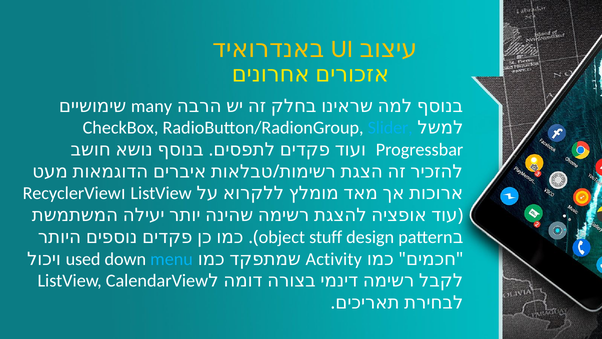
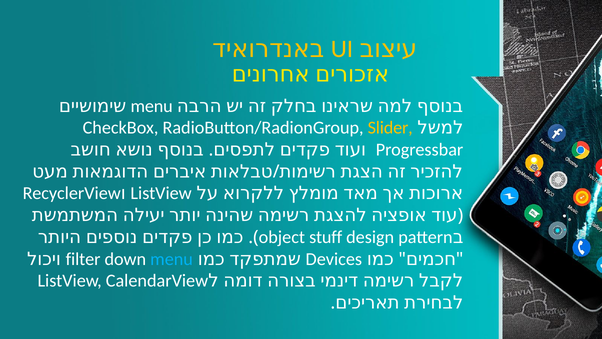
many: many -> menu (152, 106)
Slider colour: light blue -> yellow (390, 128)
used: used -> filter (83, 259)
Activity: Activity -> Devices (334, 259)
